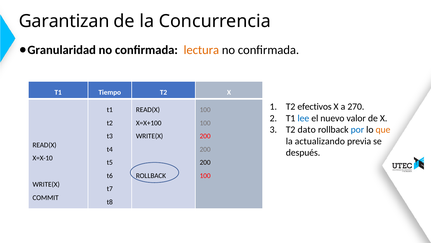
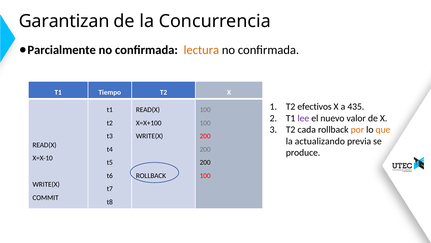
Granularidad: Granularidad -> Parcialmente (62, 50)
270: 270 -> 435 (356, 106)
lee colour: blue -> purple (303, 118)
dato: dato -> cada (307, 129)
por colour: blue -> orange (357, 129)
después: después -> produce (303, 152)
